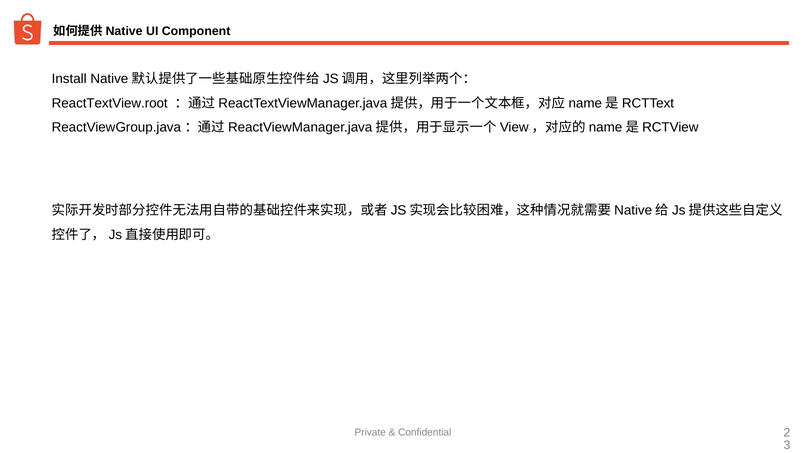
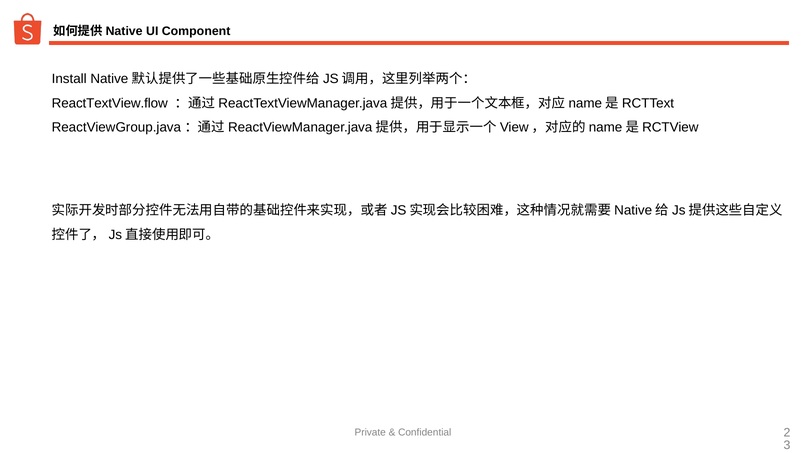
ReactTextView.root: ReactTextView.root -> ReactTextView.flow (110, 103)
